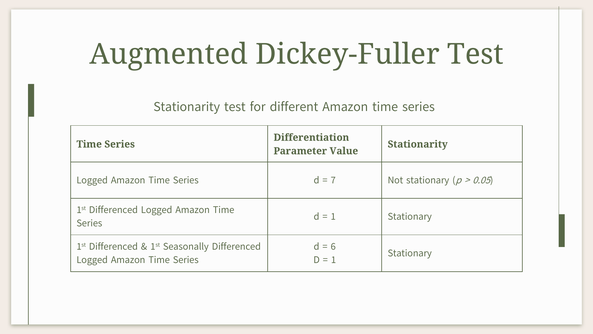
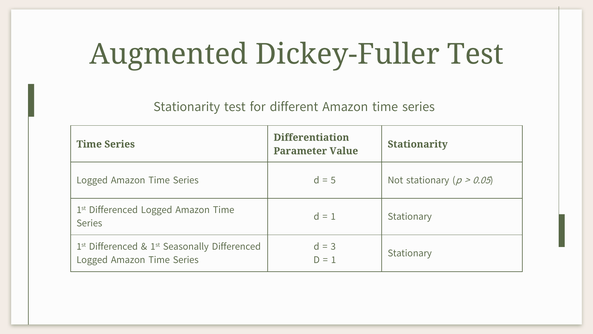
7: 7 -> 5 (333, 180)
6: 6 -> 3 (333, 246)
